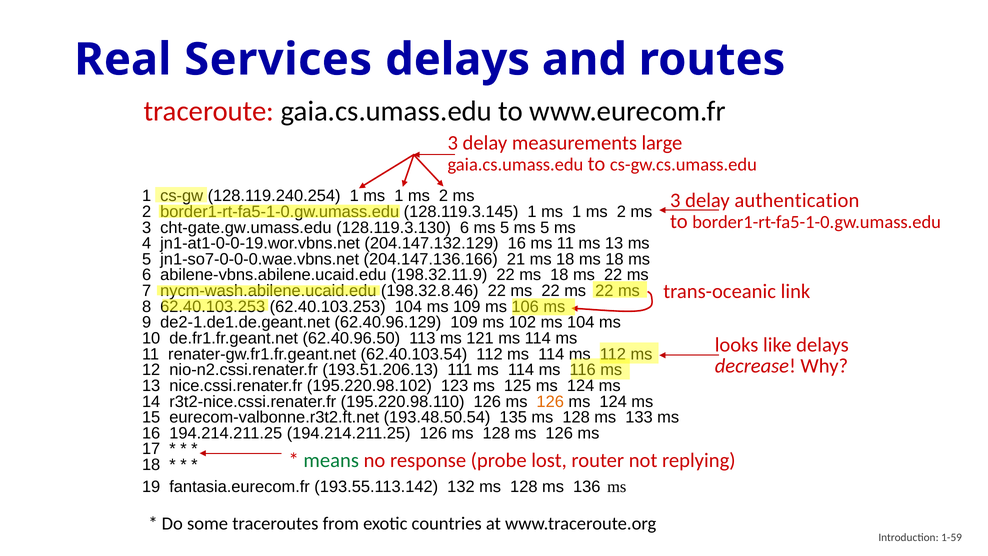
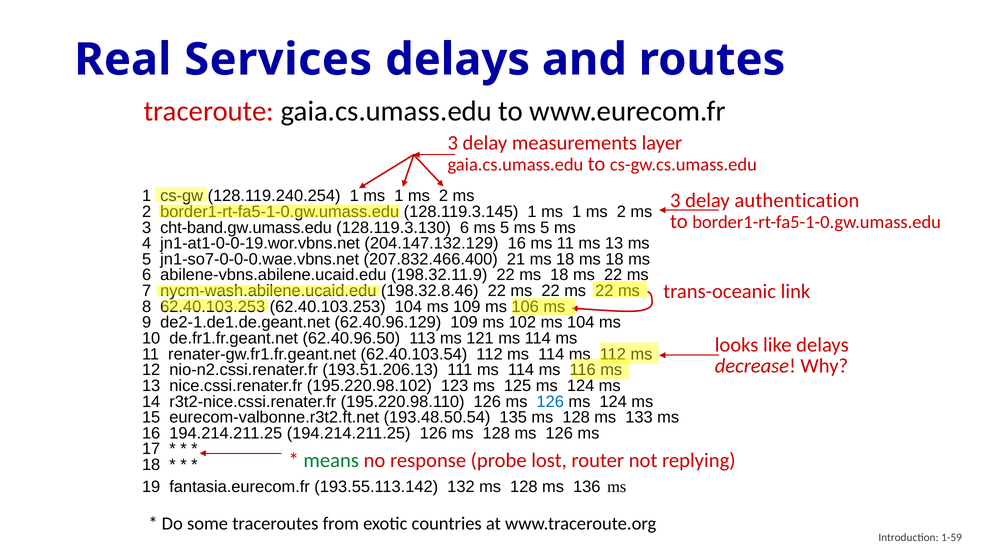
large: large -> layer (662, 143)
cht-gate.gw.umass.edu: cht-gate.gw.umass.edu -> cht-band.gw.umass.edu (246, 227)
204.147.136.166: 204.147.136.166 -> 207.832.466.400 (431, 259)
126 colour: orange -> blue (550, 401)
